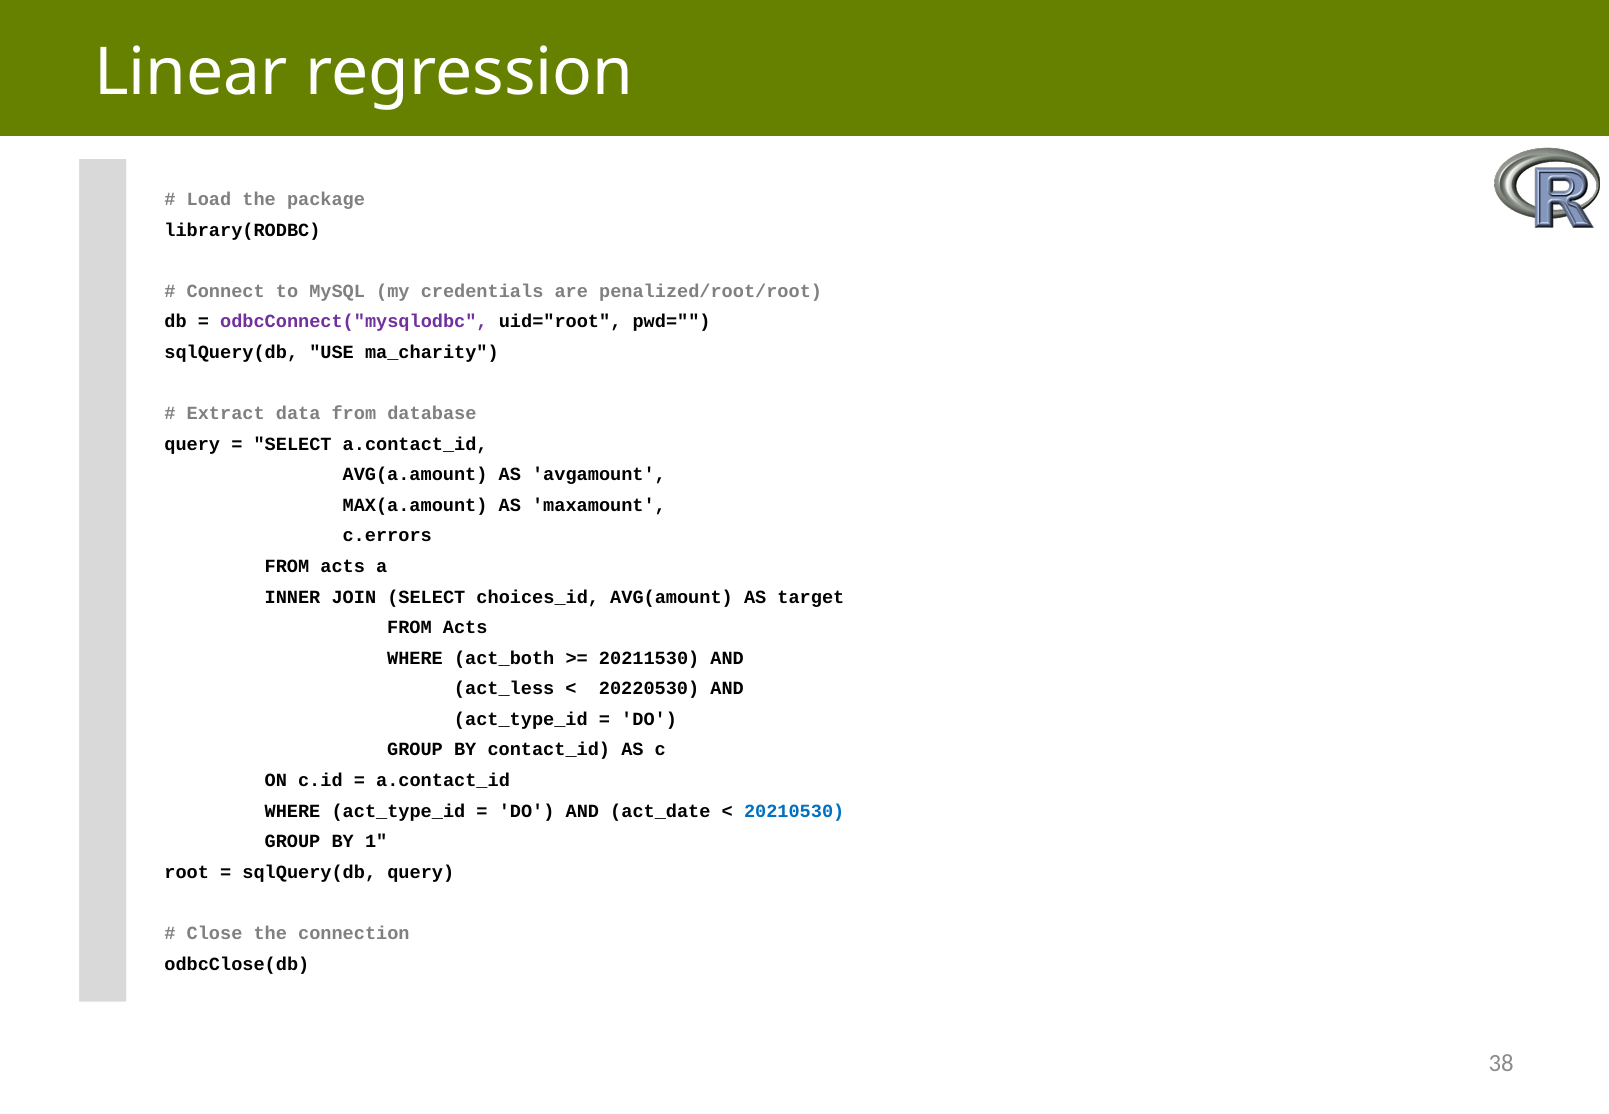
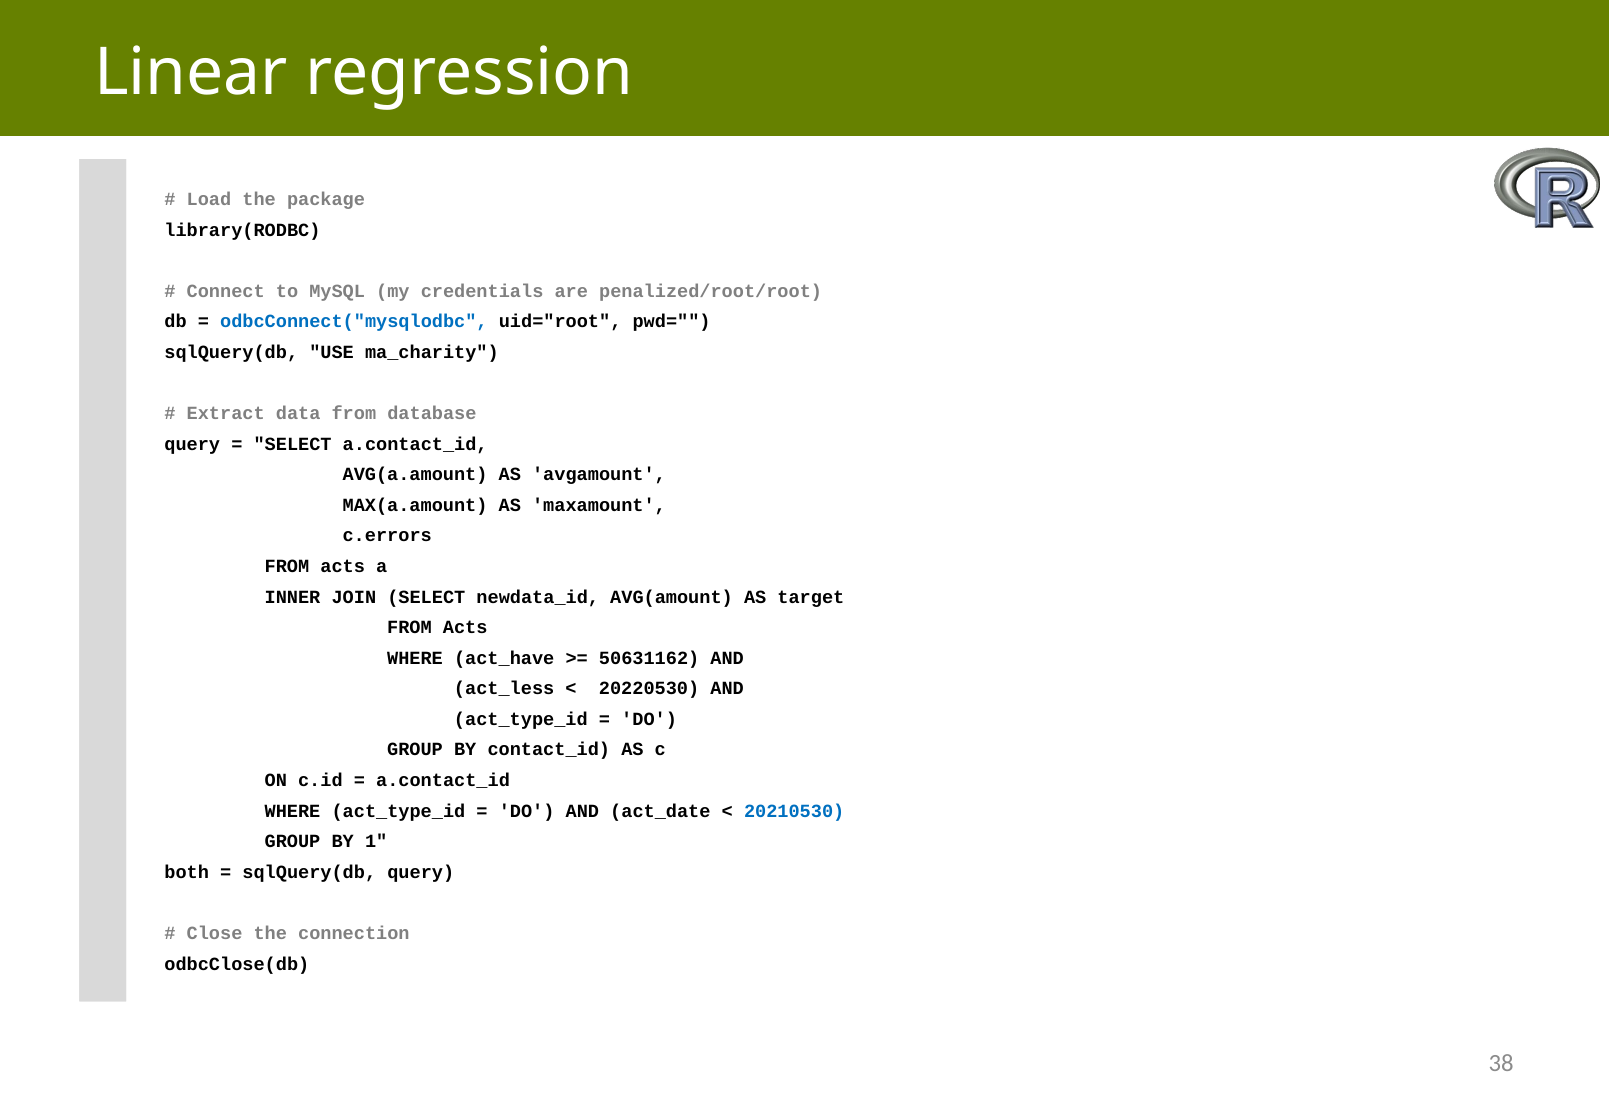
odbcConnect("mysqlodbc colour: purple -> blue (354, 322)
choices_id: choices_id -> newdata_id (538, 597)
act_both: act_both -> act_have (504, 658)
20211530: 20211530 -> 50631162 (649, 658)
root: root -> both (187, 872)
